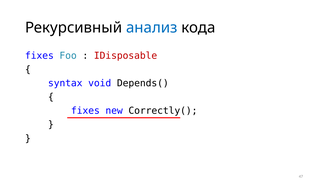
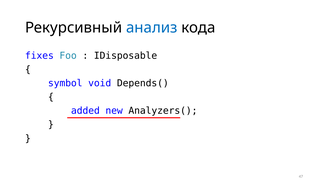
IDisposable colour: red -> black (126, 55)
syntax: syntax -> symbol (65, 83)
fixes: fixes -> added (85, 110)
Correctly(: Correctly( -> Analyzers( (163, 110)
